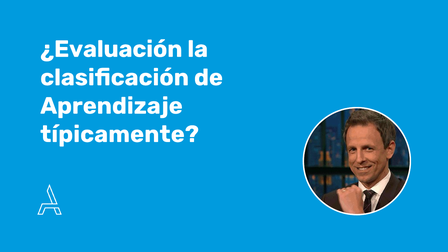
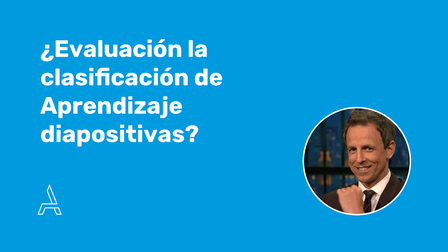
típicamente: típicamente -> diapositivas (120, 134)
